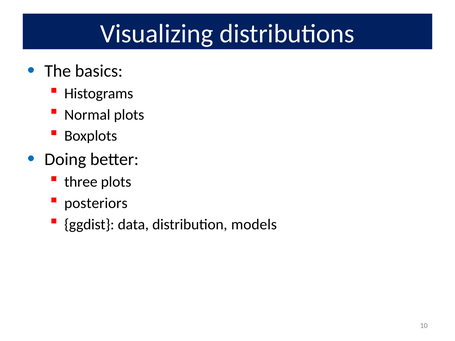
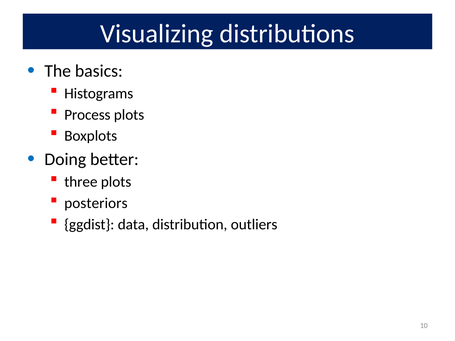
Normal: Normal -> Process (87, 115)
models: models -> outliers (254, 225)
